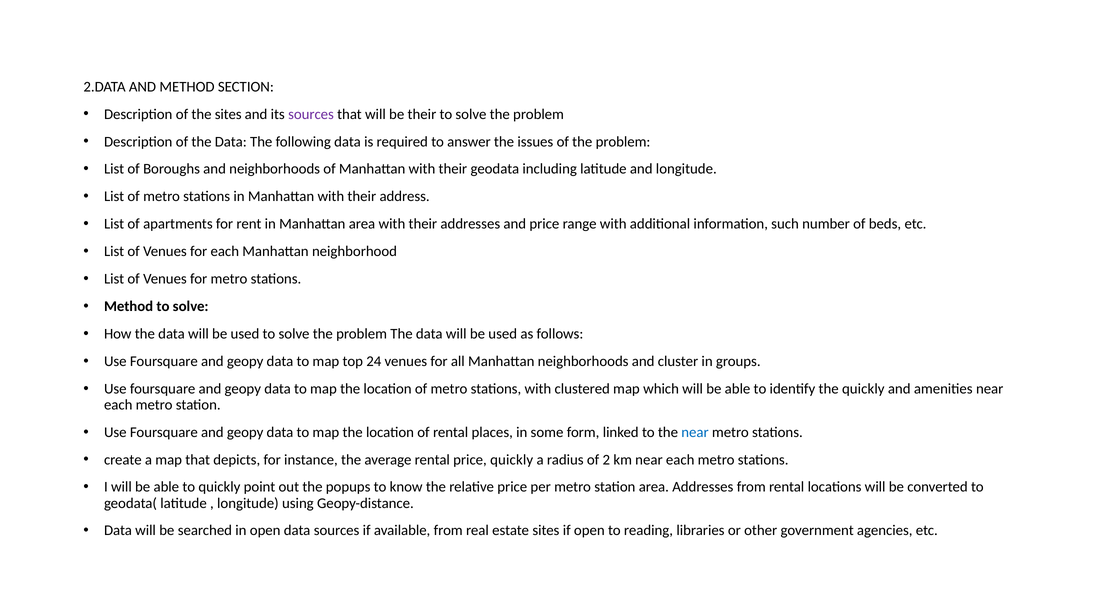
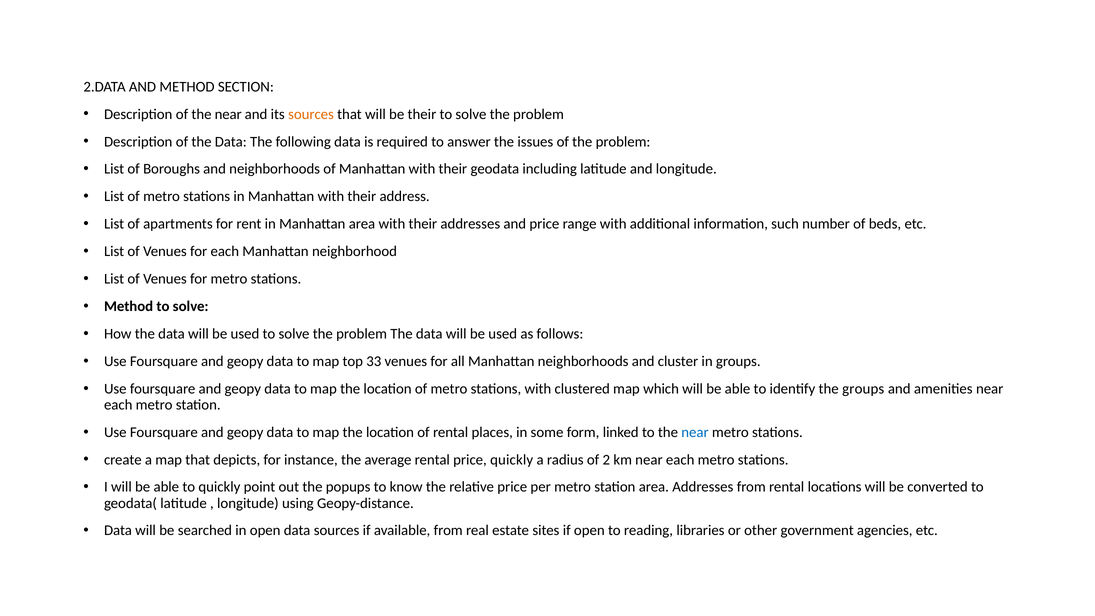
of the sites: sites -> near (228, 114)
sources colour: purple -> orange (311, 114)
24: 24 -> 33 (374, 361)
the quickly: quickly -> groups (863, 389)
